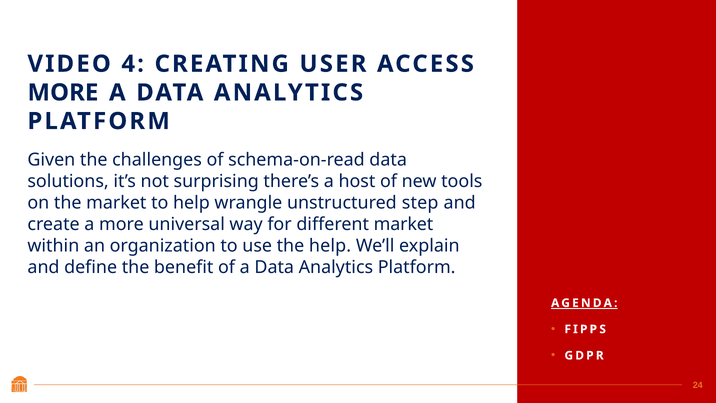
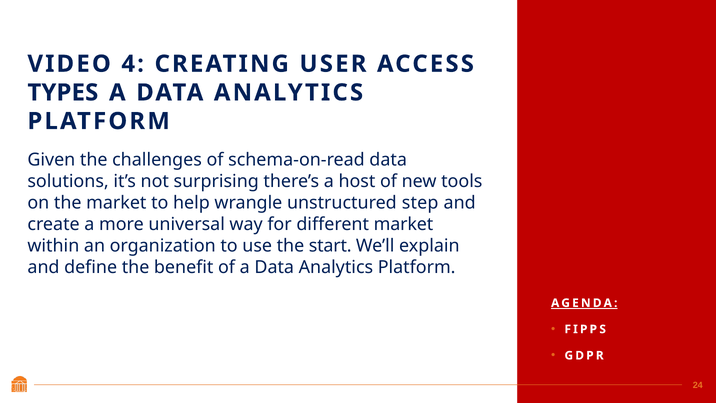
MORE: MORE -> TYPES (63, 93)
the help: help -> start (330, 246)
